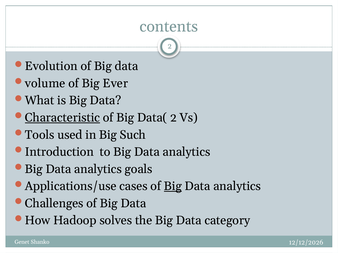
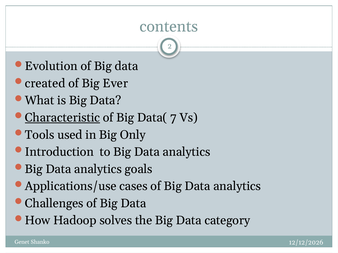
volume: volume -> created (45, 83)
Data( 2: 2 -> 7 (173, 118)
Such: Such -> Only (133, 135)
Big underline: present -> none (173, 187)
